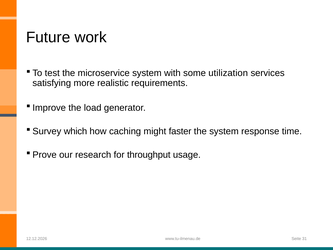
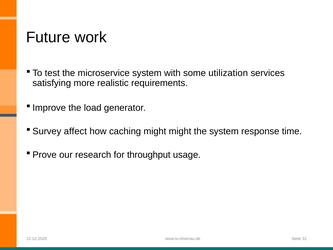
which: which -> affect (75, 131)
might faster: faster -> might (180, 131)
